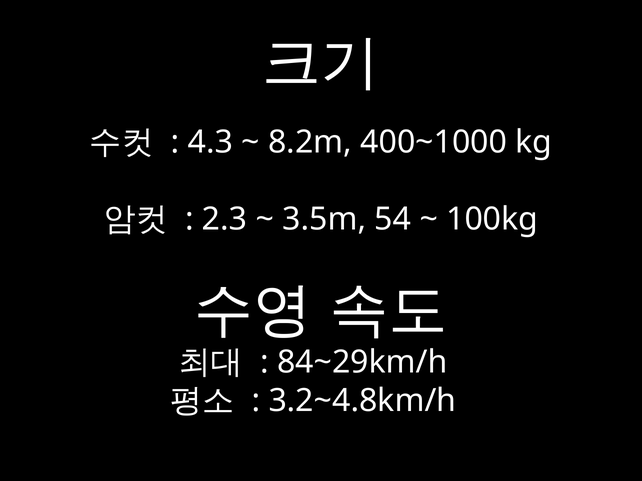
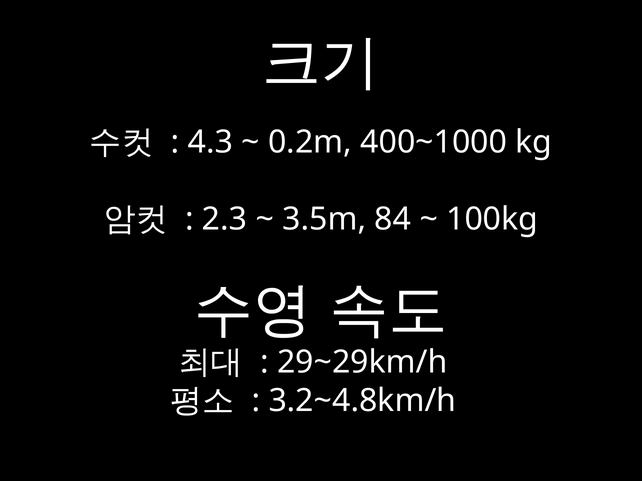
8.2m: 8.2m -> 0.2m (310, 142)
54: 54 -> 84 (393, 219)
84~29km/h: 84~29km/h -> 29~29km/h (362, 363)
